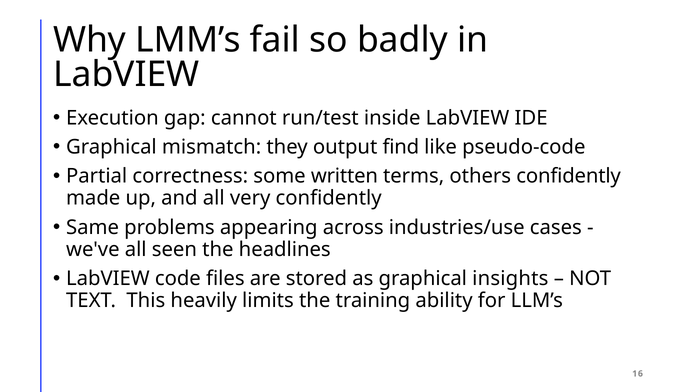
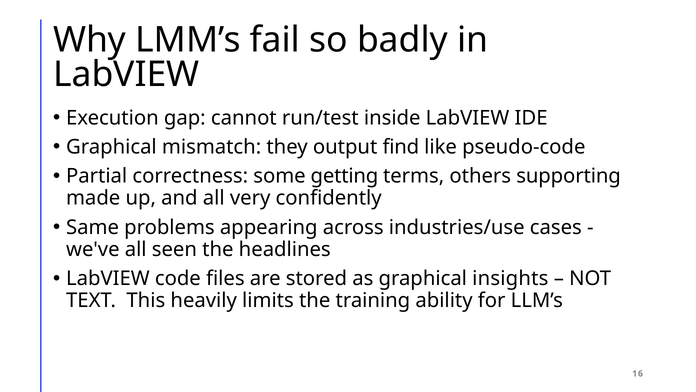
written: written -> getting (344, 176)
others confidently: confidently -> supporting (569, 176)
